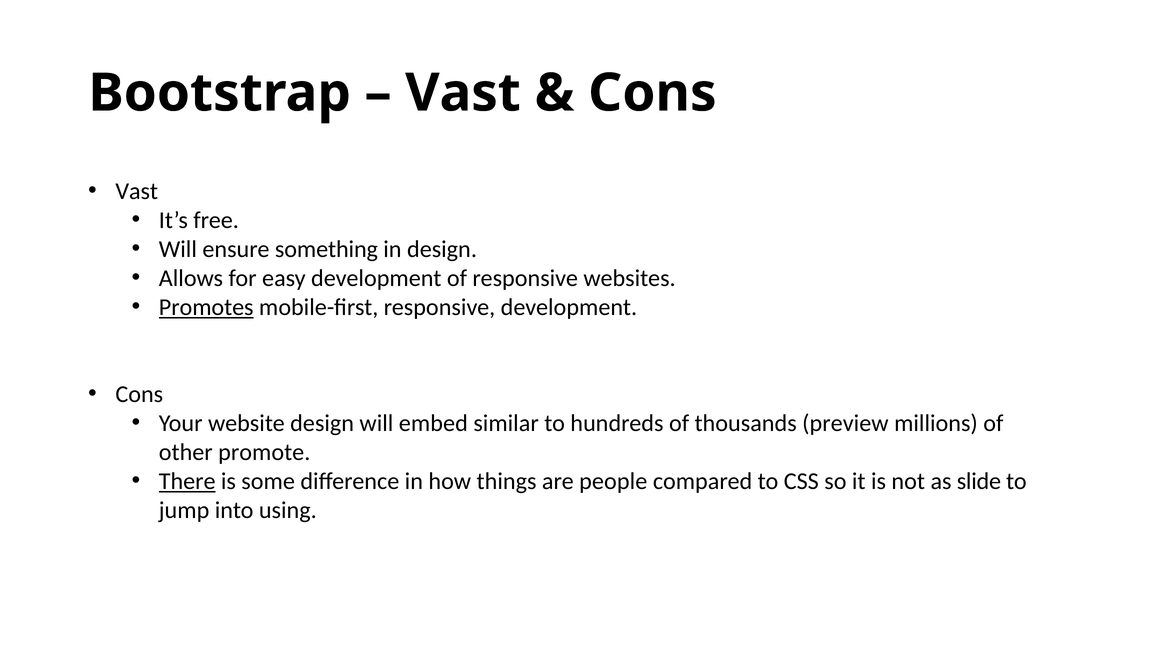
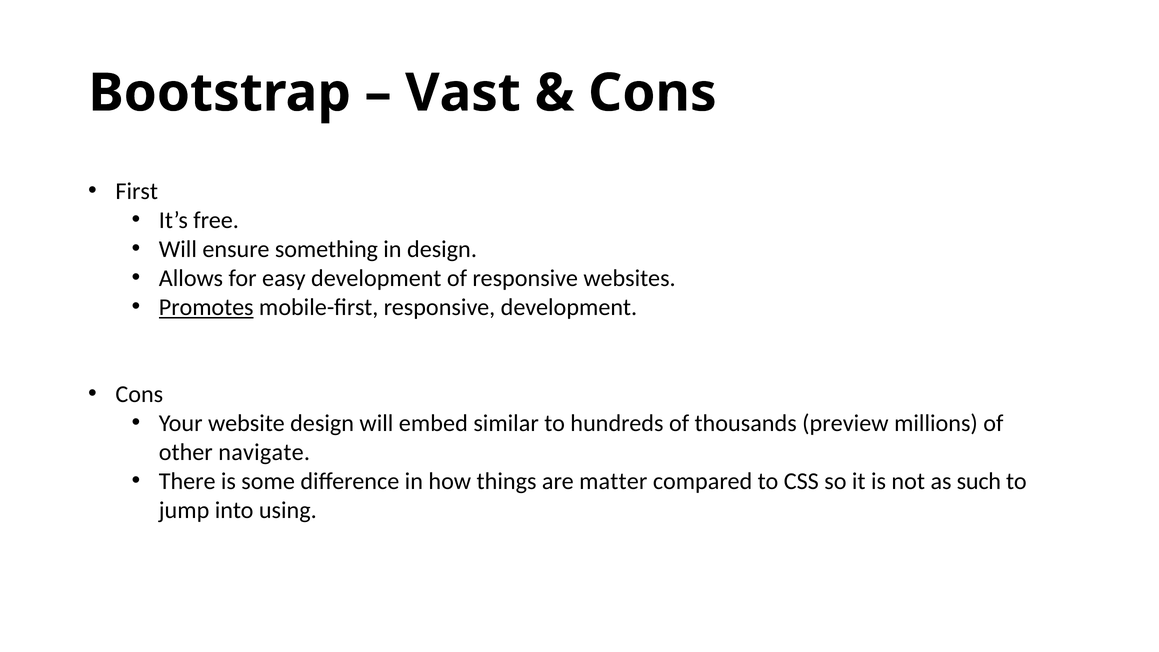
Vast: Vast -> First (137, 191)
promote: promote -> navigate (264, 452)
There underline: present -> none (187, 481)
people: people -> matter (613, 481)
slide: slide -> such (979, 481)
